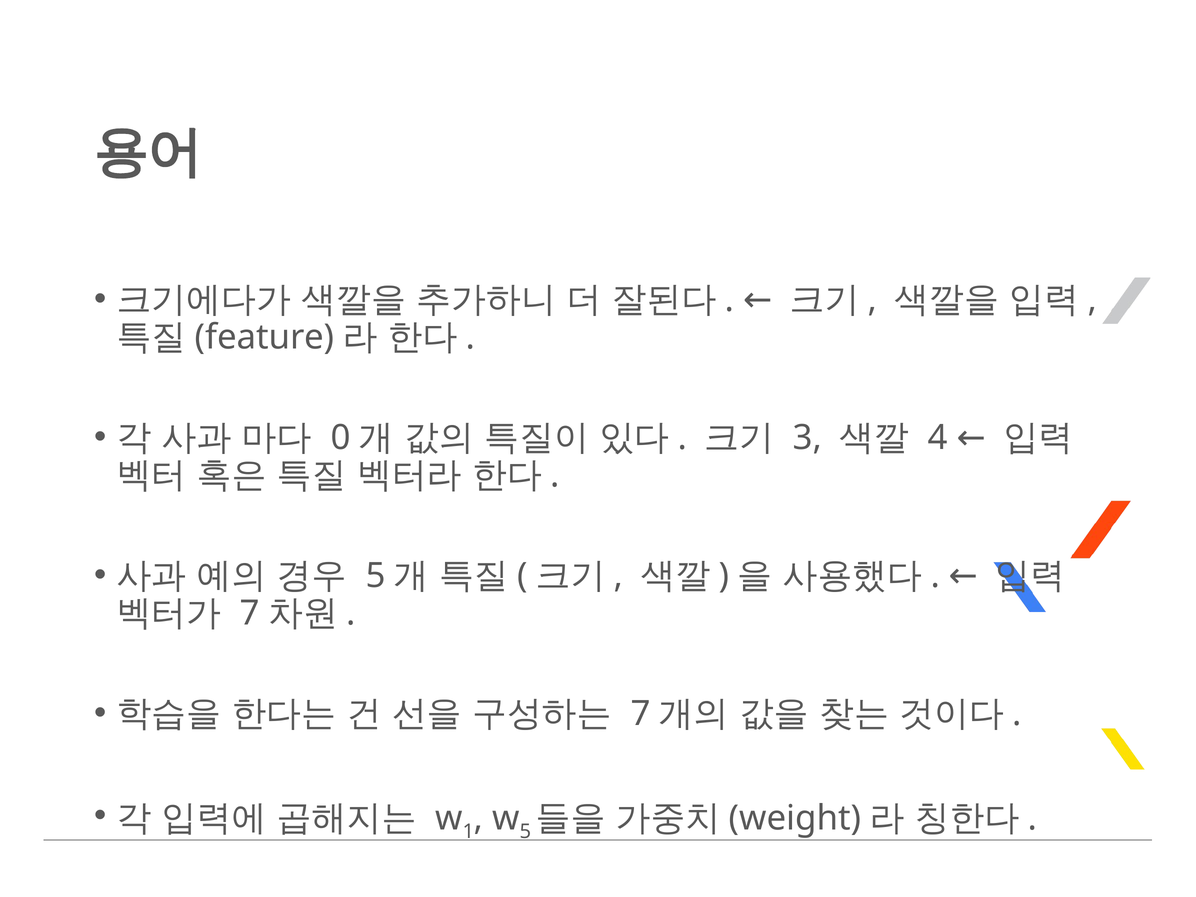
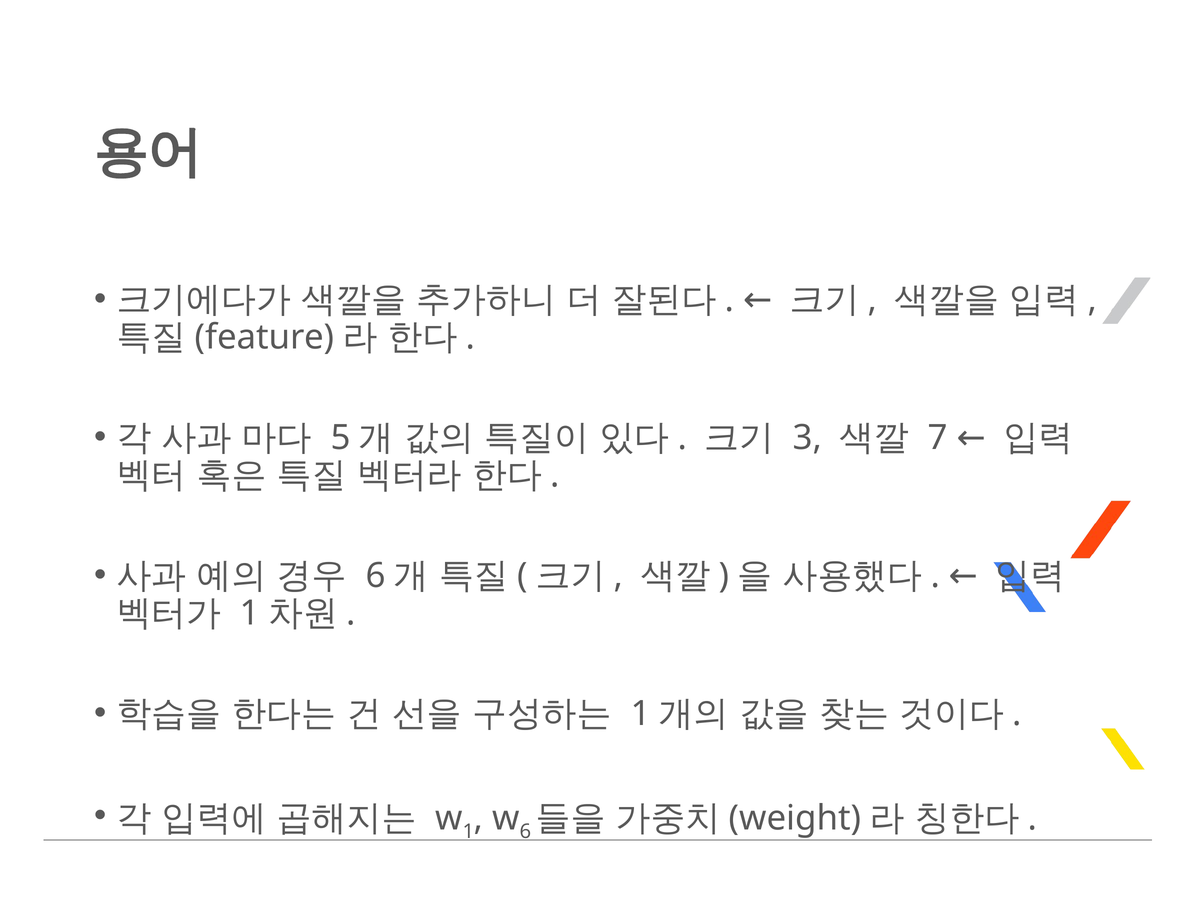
0: 0 -> 5 (341, 438)
4: 4 -> 7 (938, 438)
5: 5 -> 6 (376, 576)
7: 7 -> 1 (250, 613)
7: 7 -> 1 (641, 714)
5: 5 -> 6 (525, 832)
